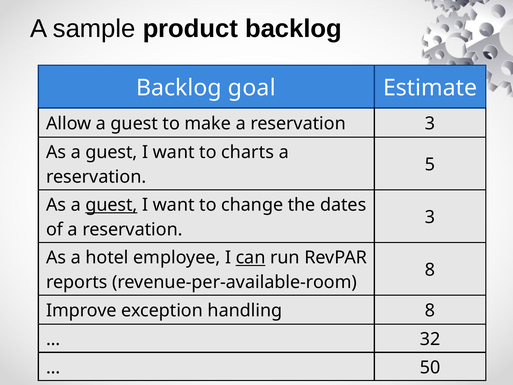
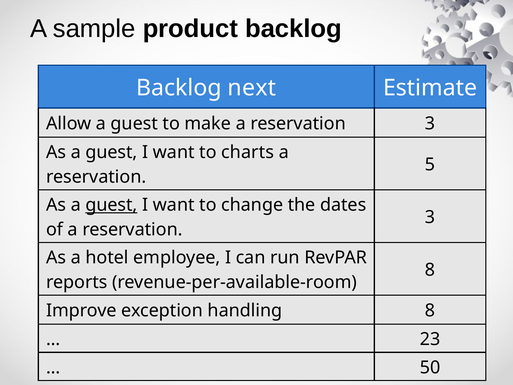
goal: goal -> next (252, 88)
can underline: present -> none (251, 258)
32: 32 -> 23 (430, 339)
